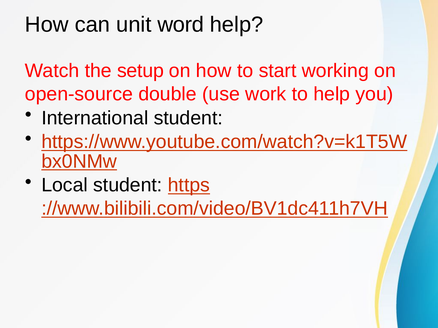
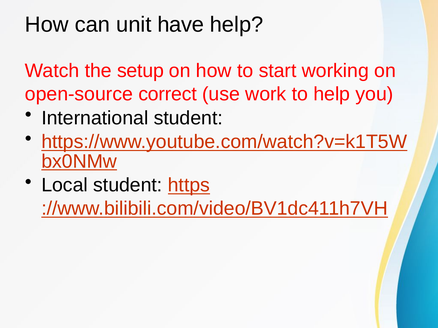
word: word -> have (181, 25)
double: double -> correct (168, 94)
